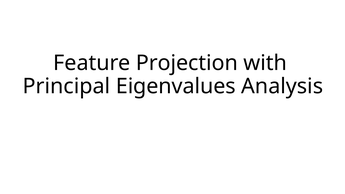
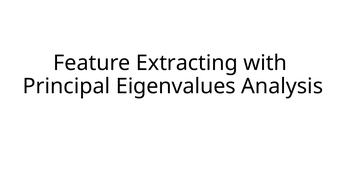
Projection: Projection -> Extracting (187, 63)
